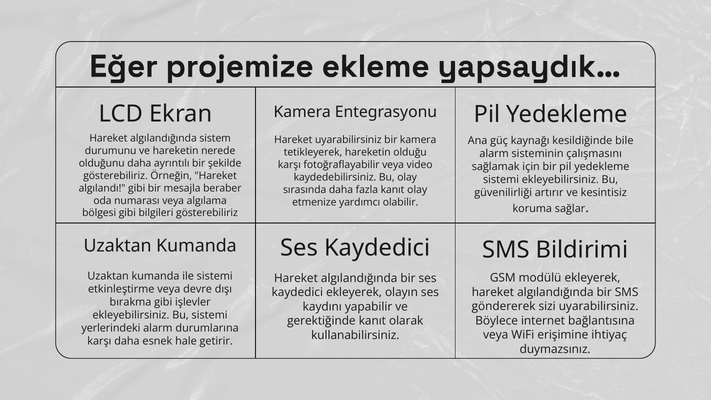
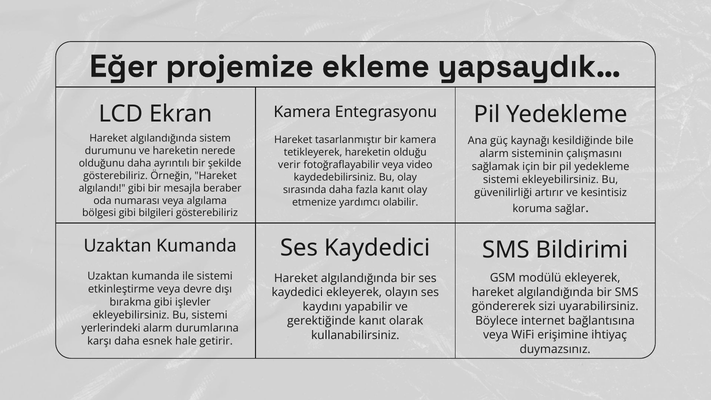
Hareket uyarabilirsiniz: uyarabilirsiniz -> tasarlanmıştır (348, 140)
karşı: karşı -> verir (289, 165)
